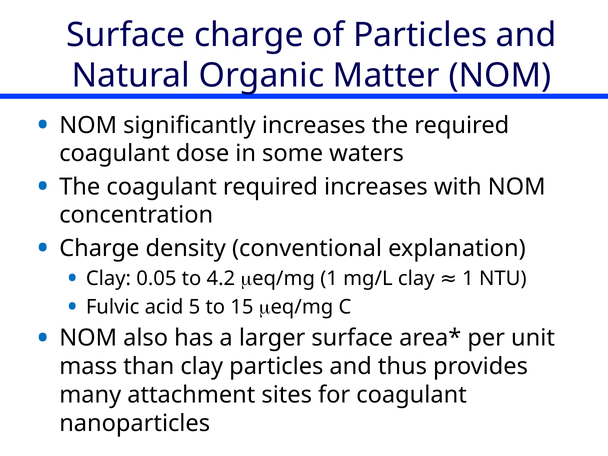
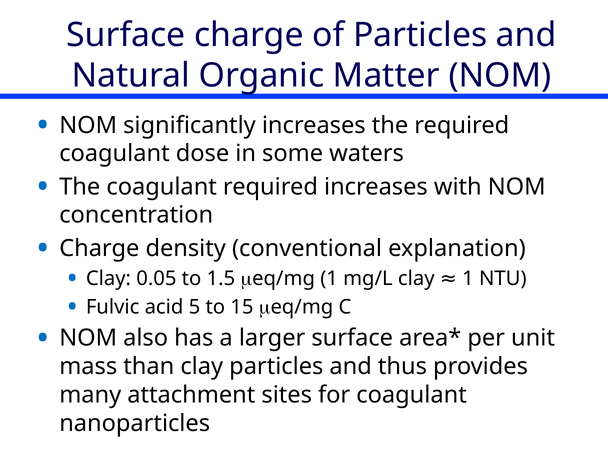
4.2: 4.2 -> 1.5 (221, 278)
